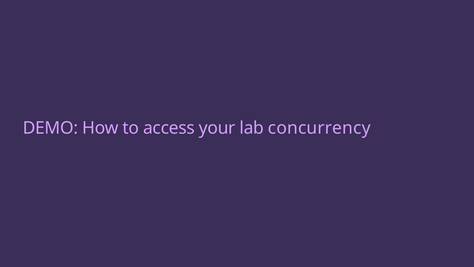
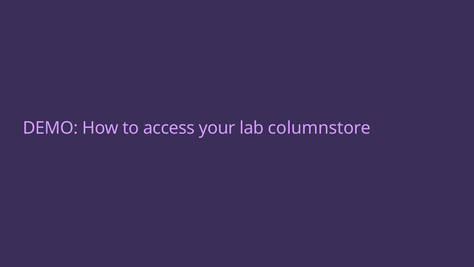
concurrency: concurrency -> columnstore (319, 128)
